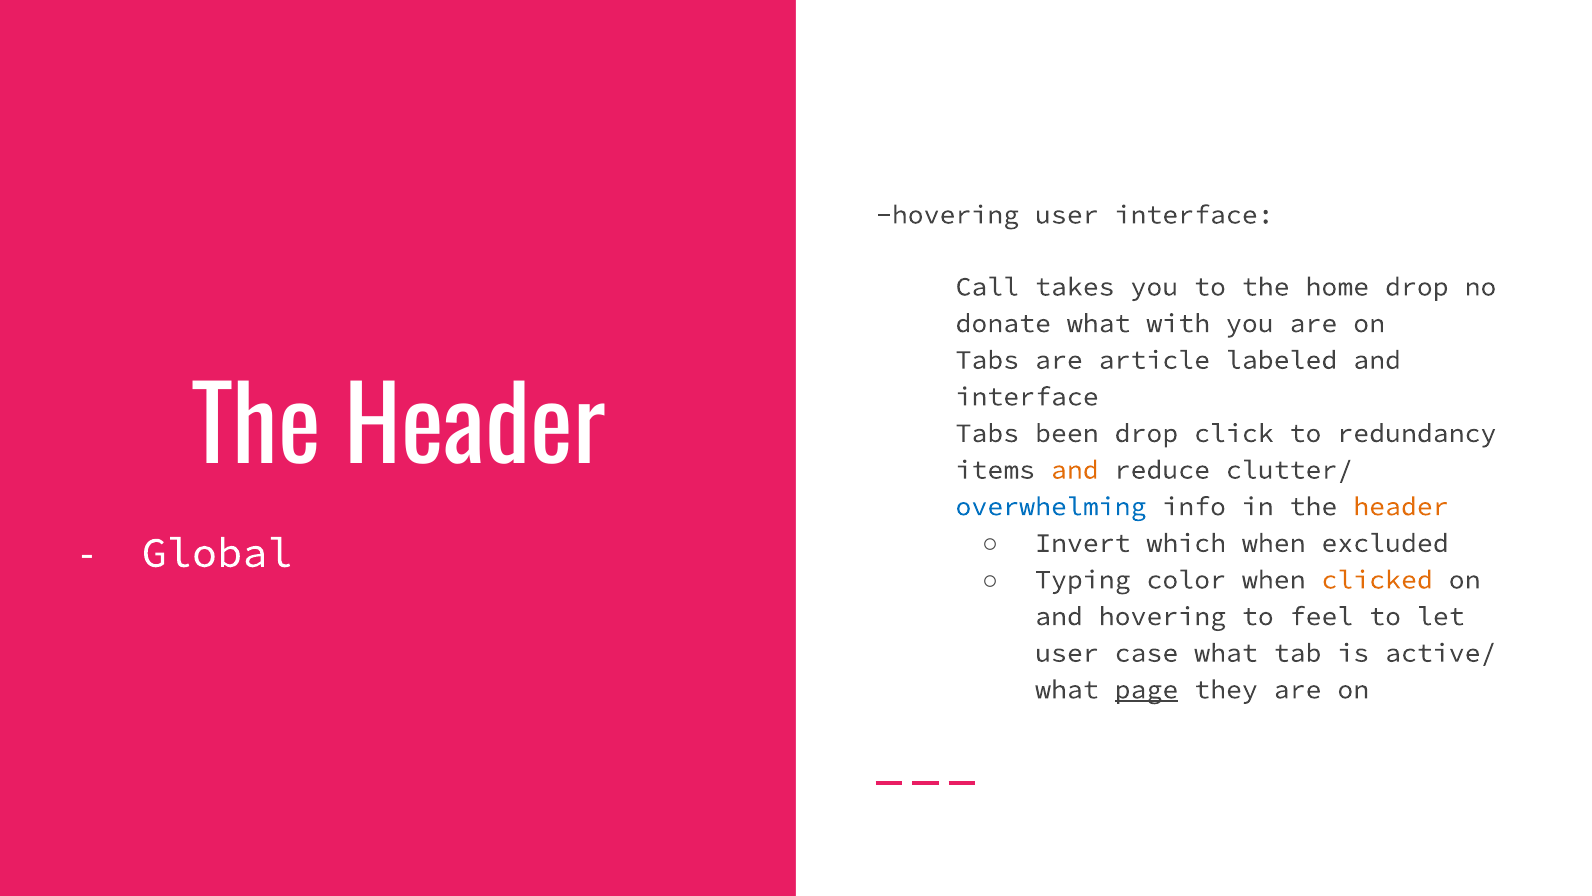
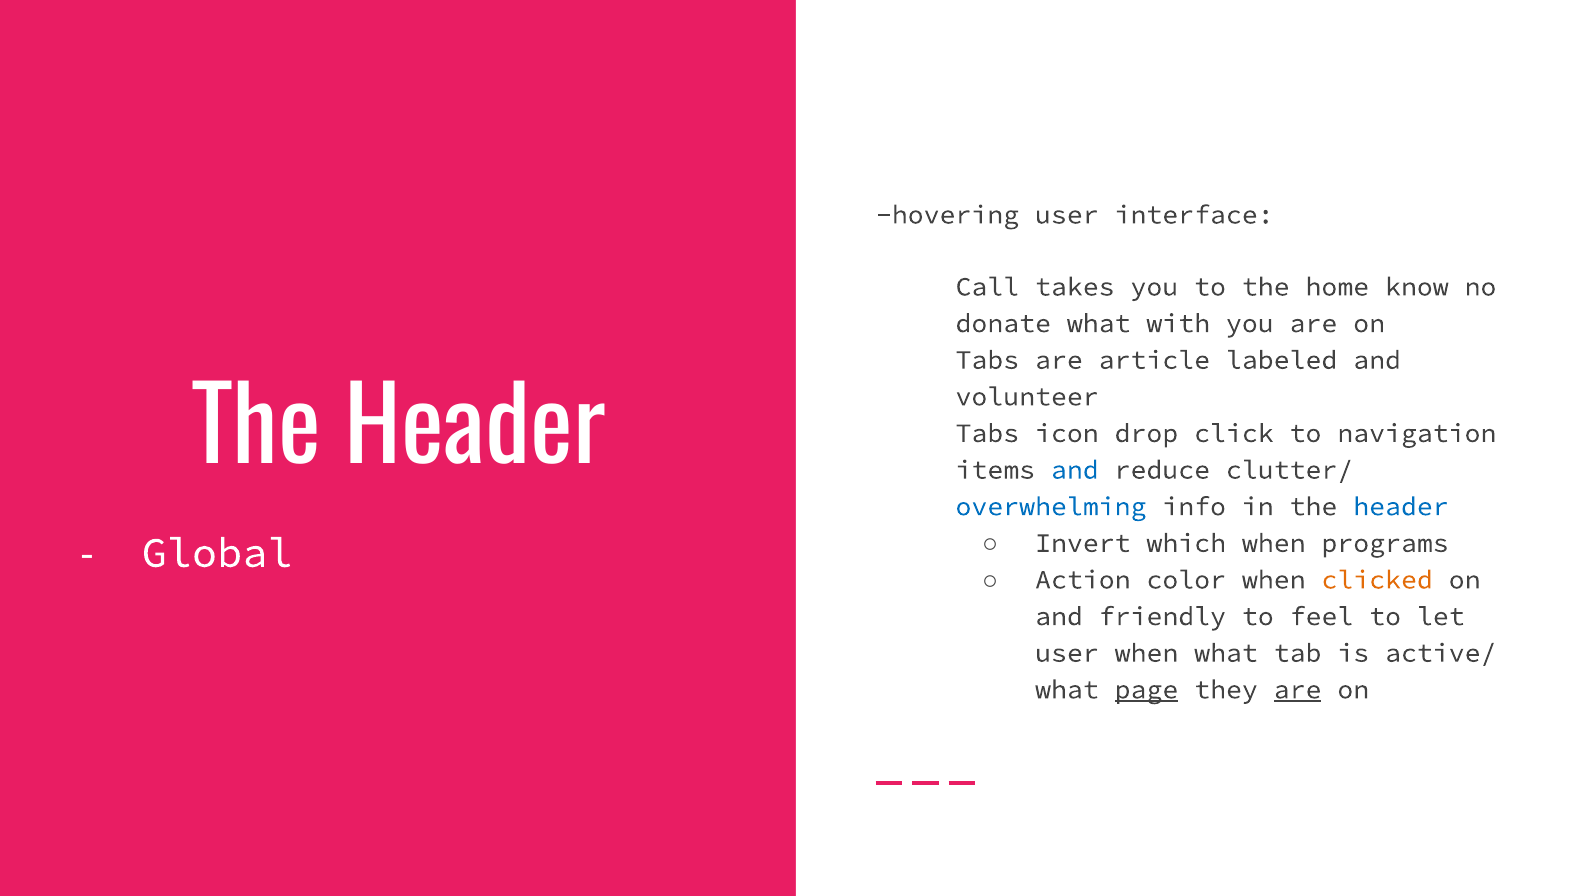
home drop: drop -> know (1417, 287)
interface: interface -> volunteer (1027, 396)
been: been -> icon (1067, 433)
redundancy: redundancy -> navigation (1417, 433)
and colour: orange -> blue (1075, 470)
header colour: orange -> blue (1401, 506)
excluded: excluded -> programs (1385, 543)
Typing: Typing -> Action (1083, 579)
and hovering: hovering -> friendly (1162, 616)
user case: case -> when (1146, 653)
are underline: none -> present (1298, 689)
